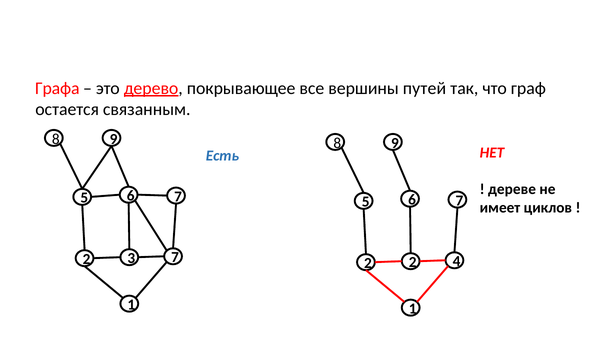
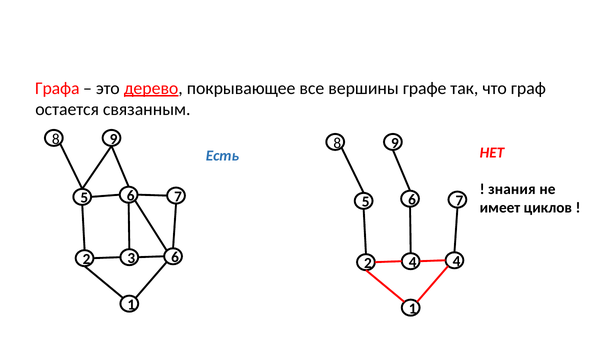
путей: путей -> графе (425, 88)
дереве: дереве -> знания (512, 189)
3 7: 7 -> 6 (175, 257)
2: 2 -> 4 (413, 262)
